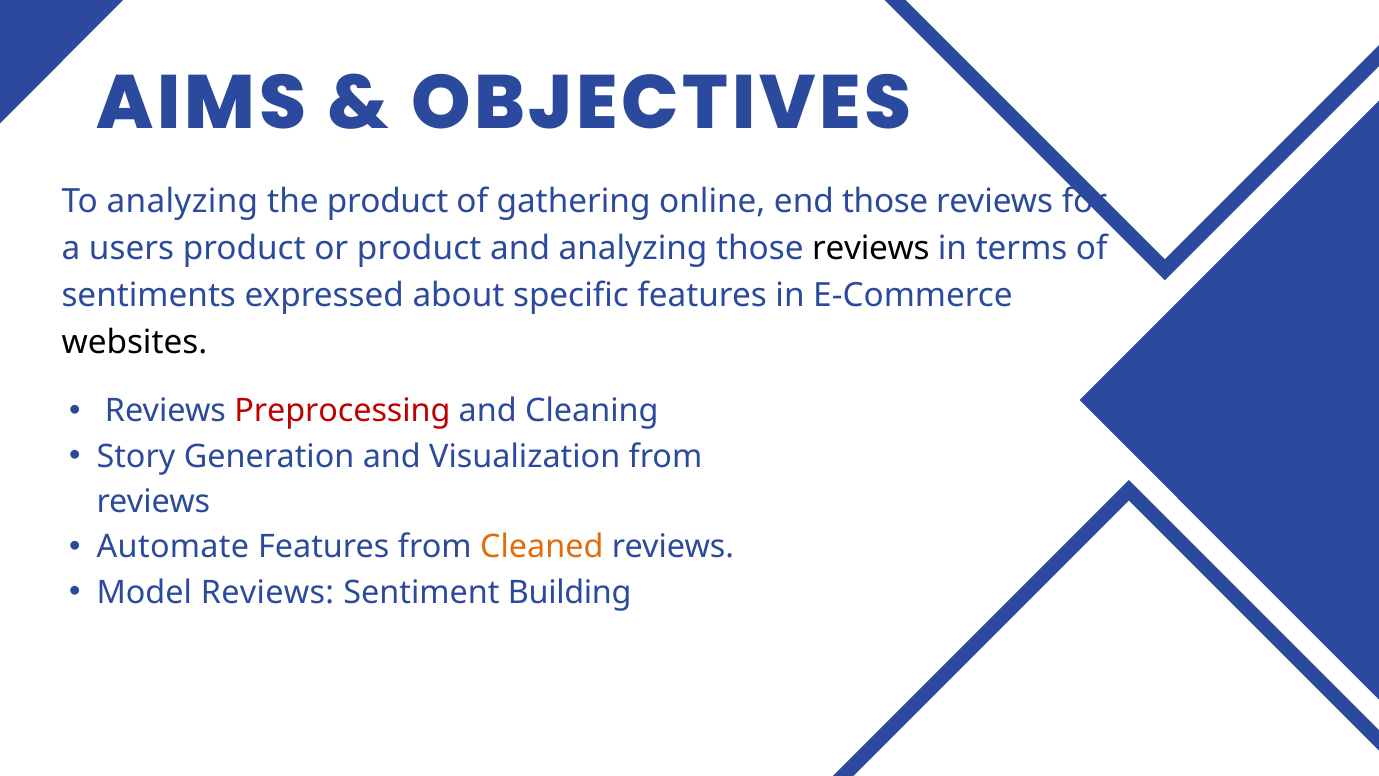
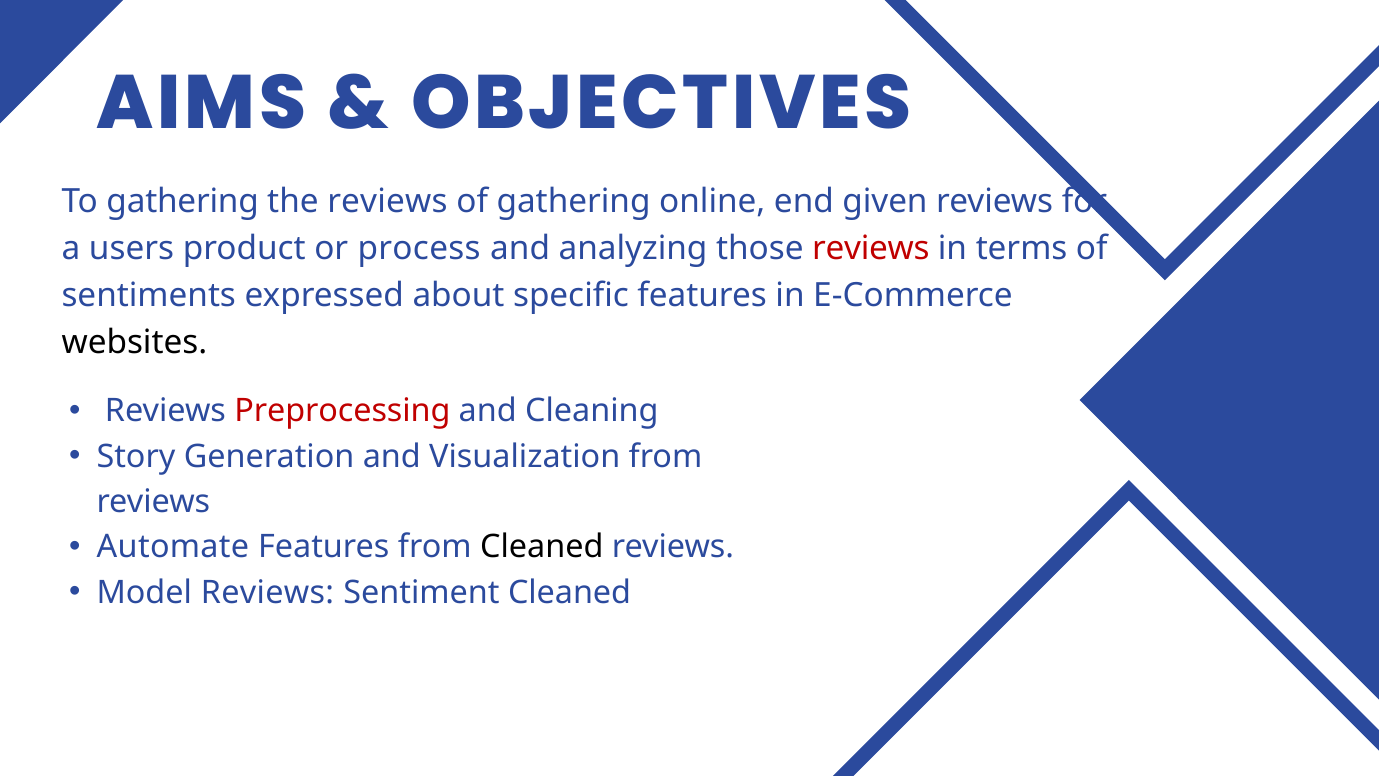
To analyzing: analyzing -> gathering (183, 202)
the product: product -> reviews (387, 202)
end those: those -> given (885, 202)
or product: product -> process (419, 249)
reviews colour: black -> red (871, 249)
Cleaned colour: orange -> black (542, 547)
Sentiment Building: Building -> Cleaned (570, 592)
